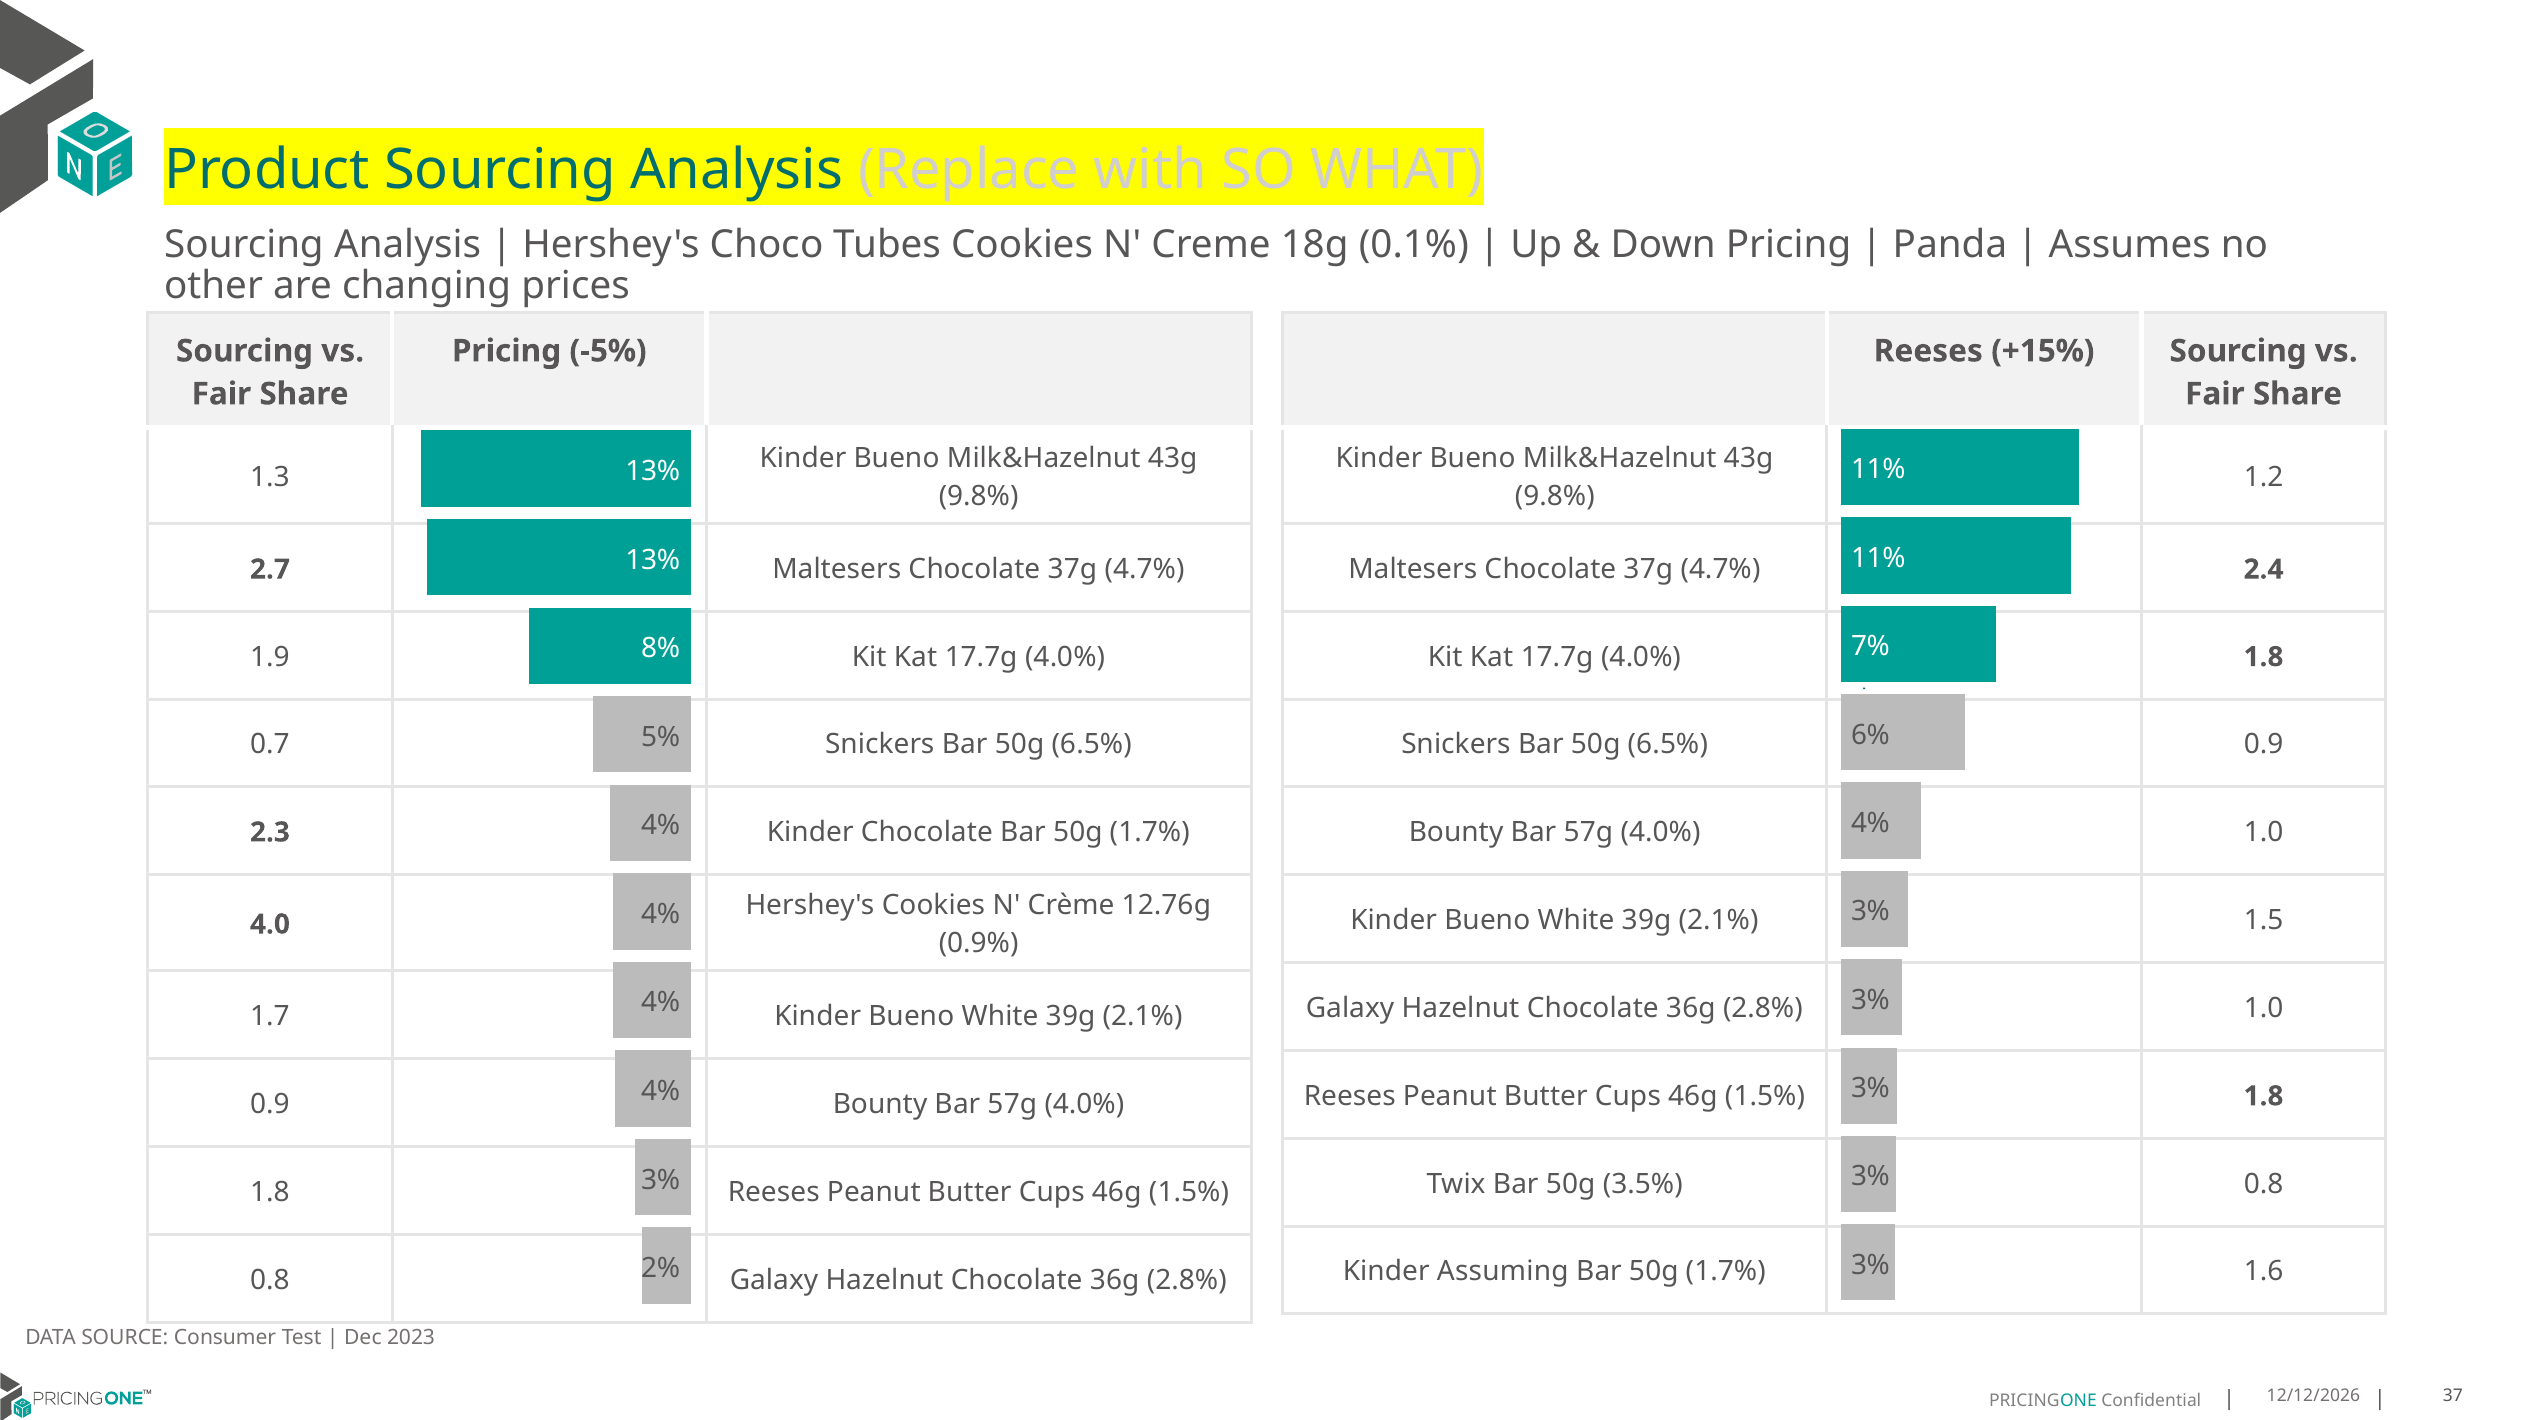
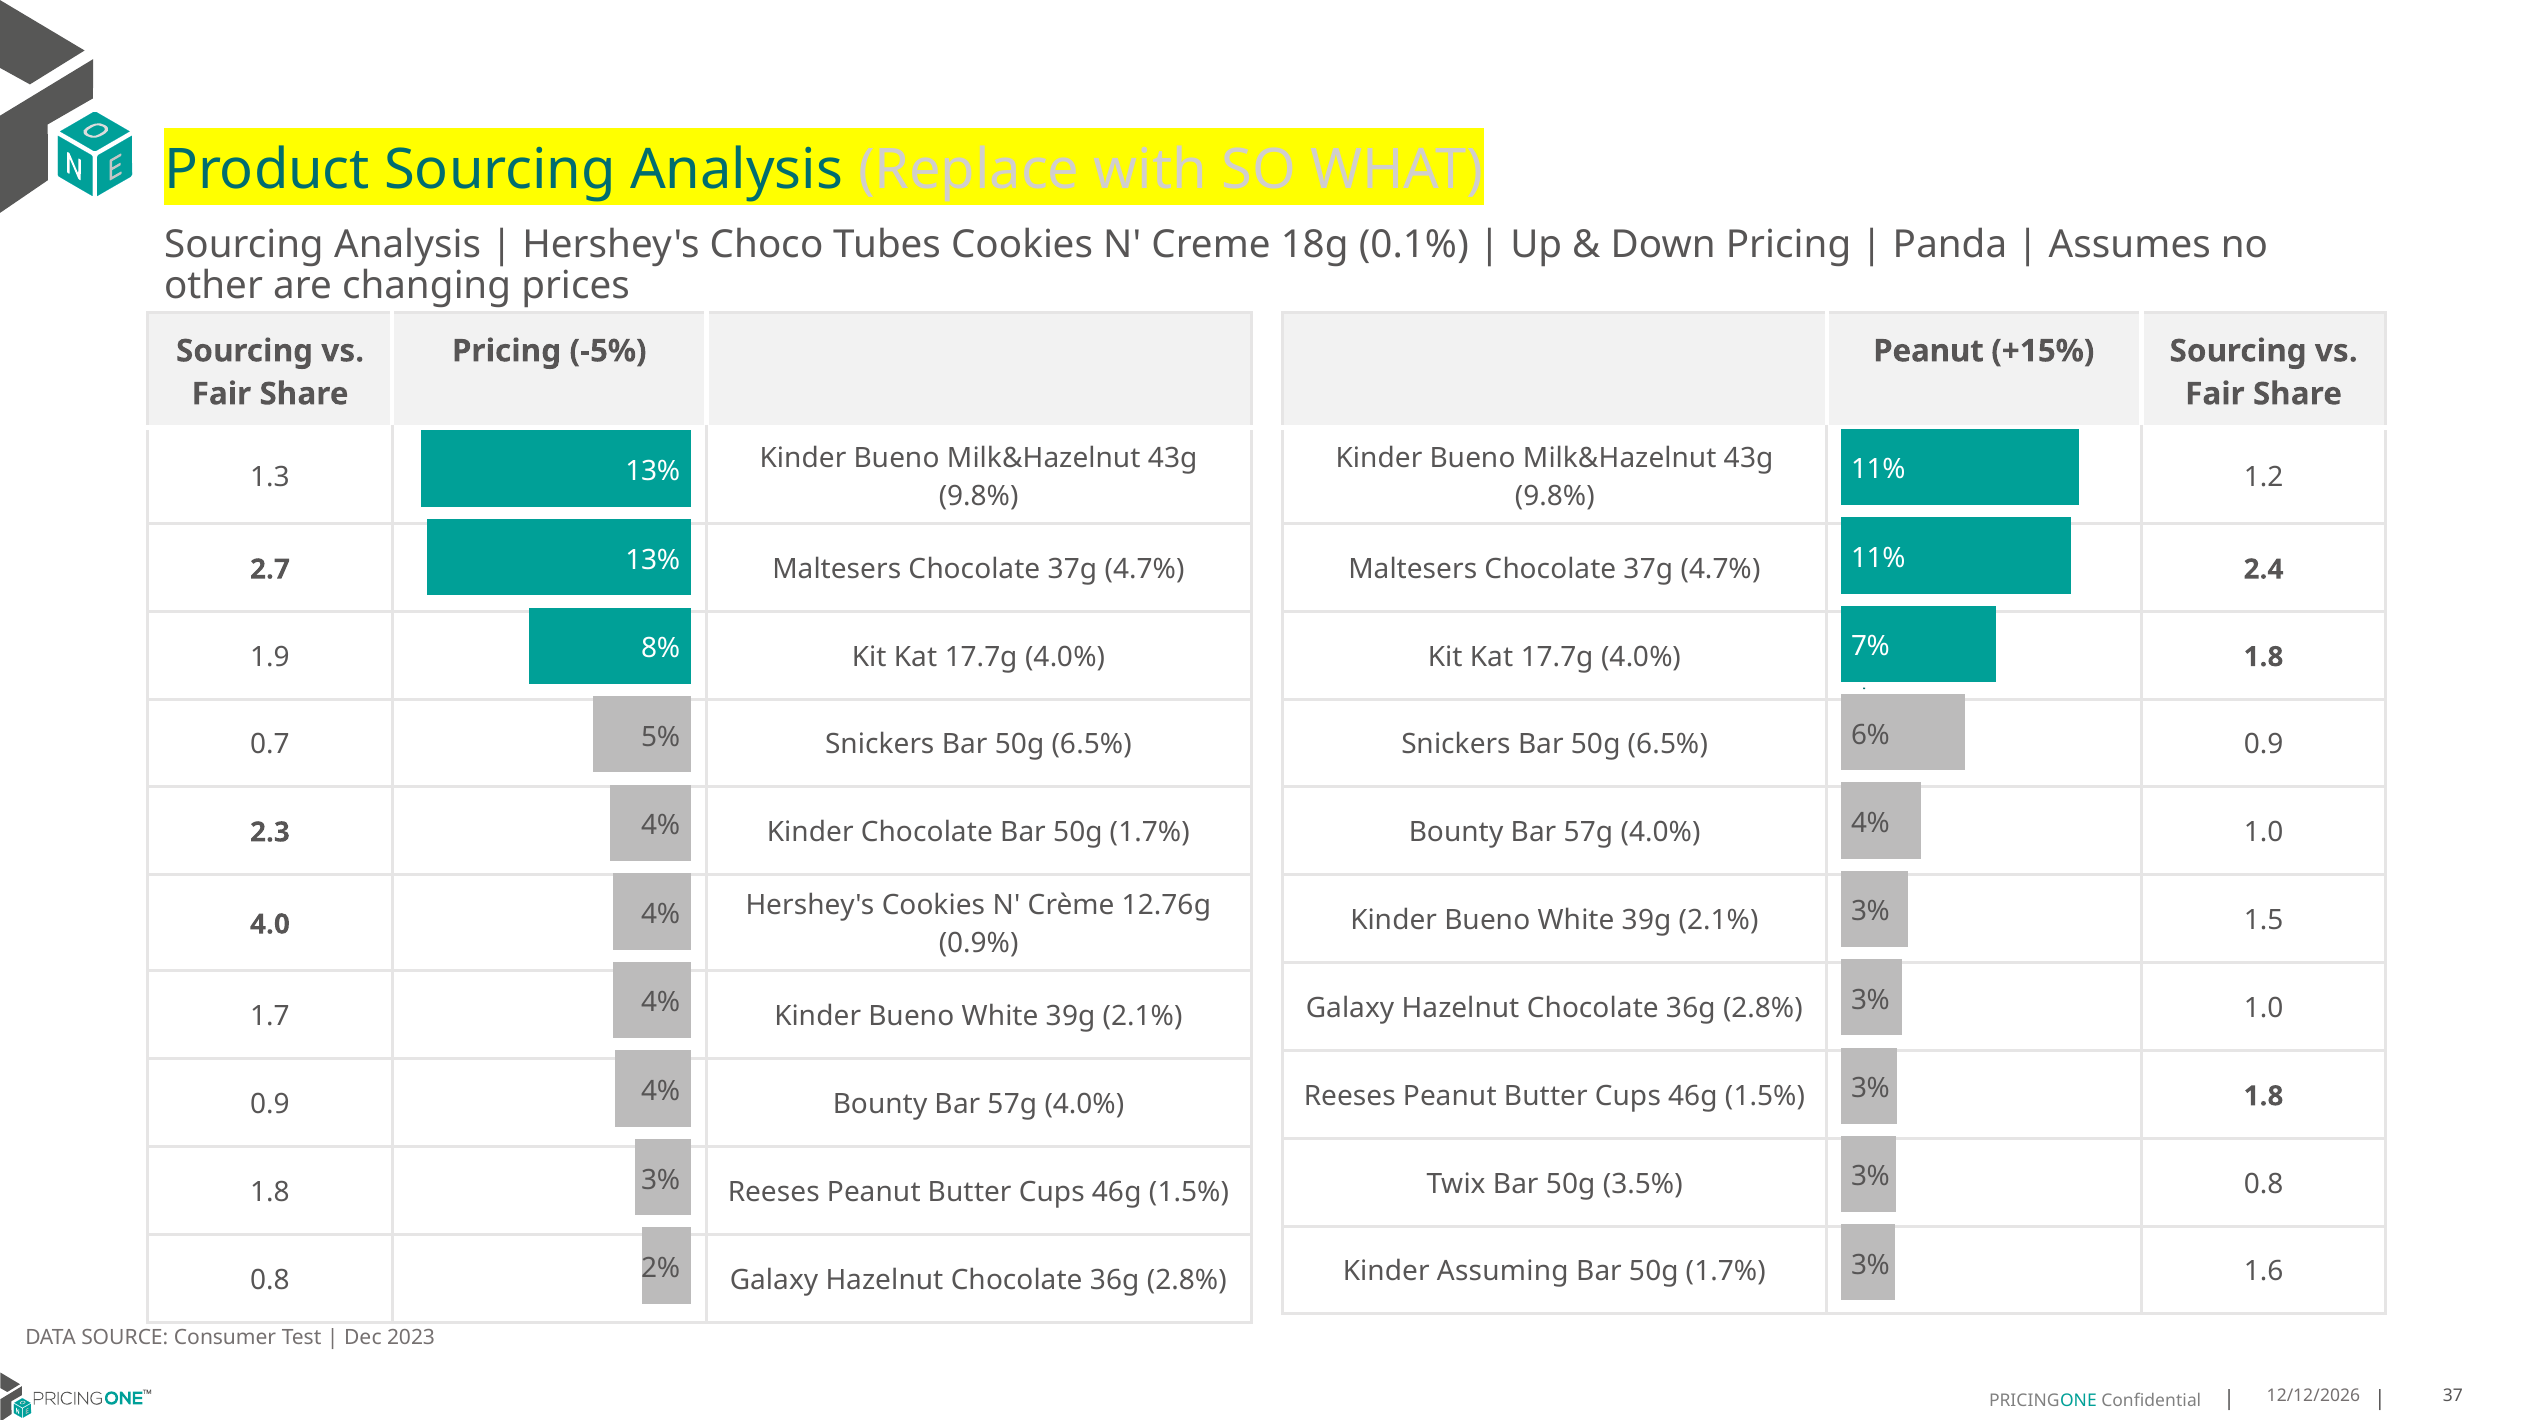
Reeses: Reeses -> Peanut (1928, 351)
